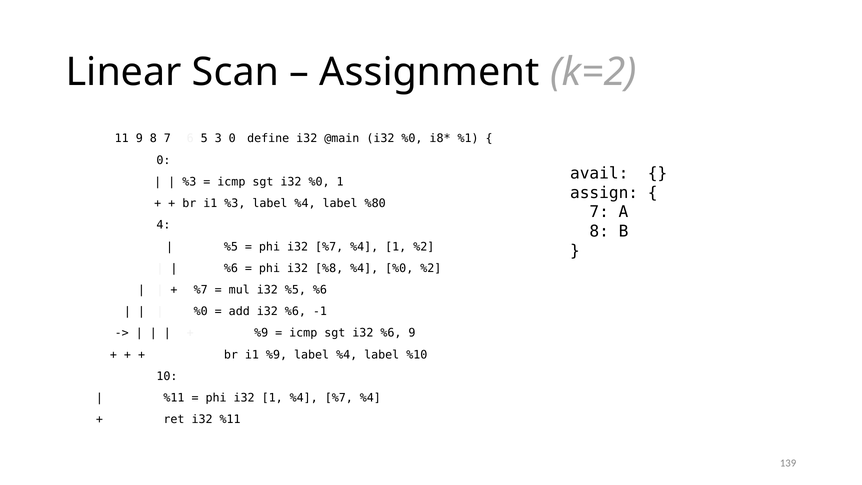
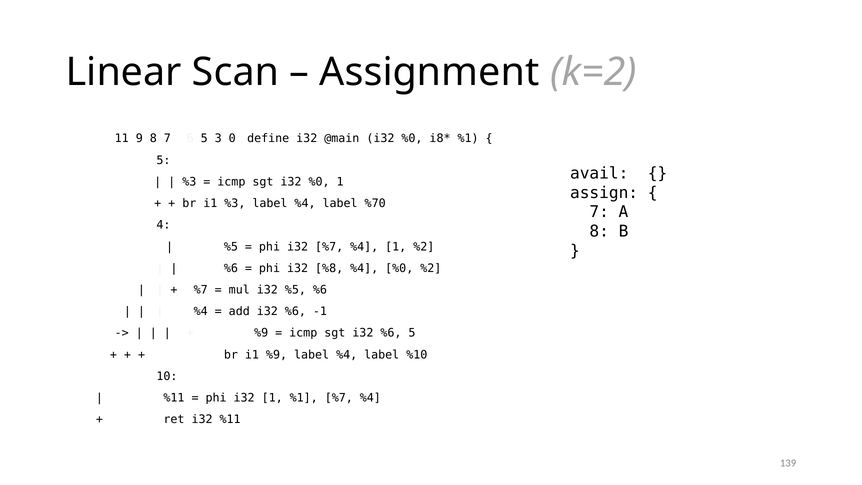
0: 0 -> 5 (163, 160)
%80: %80 -> %70 (375, 203)
%0: %0 -> %4 (201, 311)
%6 9: 9 -> 5 (412, 333)
1 %4: %4 -> %1 (304, 398)
